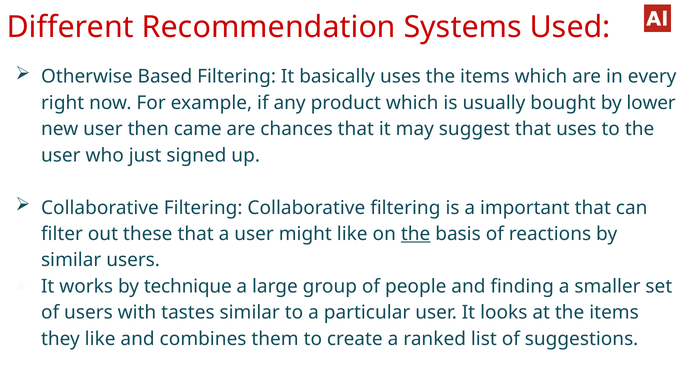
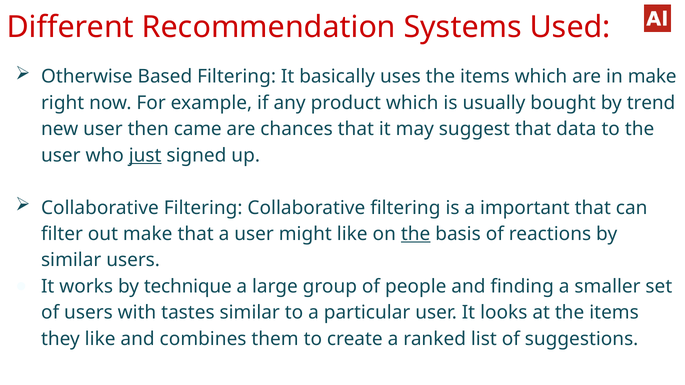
in every: every -> make (652, 77)
lower: lower -> trend (651, 103)
that uses: uses -> data (576, 129)
just underline: none -> present (145, 155)
out these: these -> make (148, 234)
